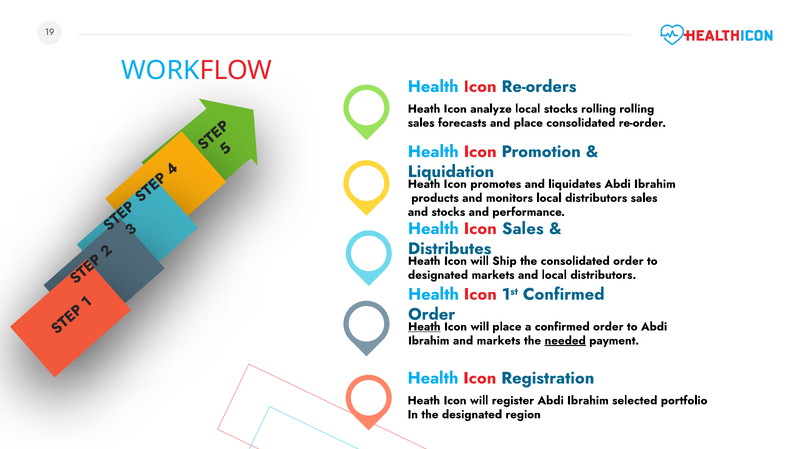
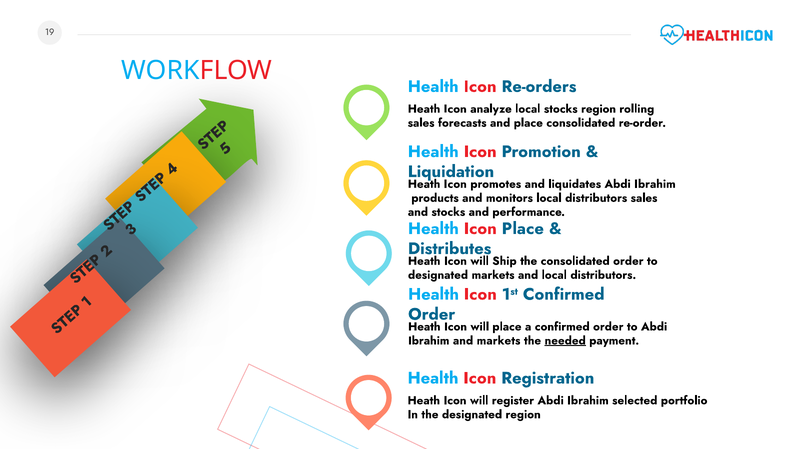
stocks rolling: rolling -> region (599, 109)
Icon Sales: Sales -> Place (523, 229)
Heath underline: present -> none (424, 327)
